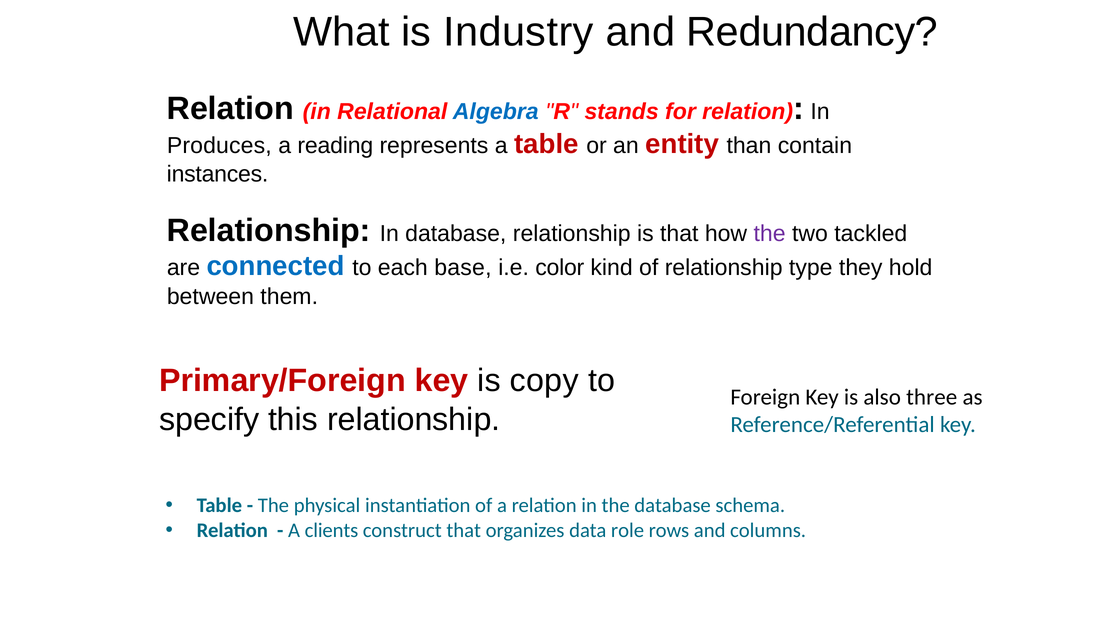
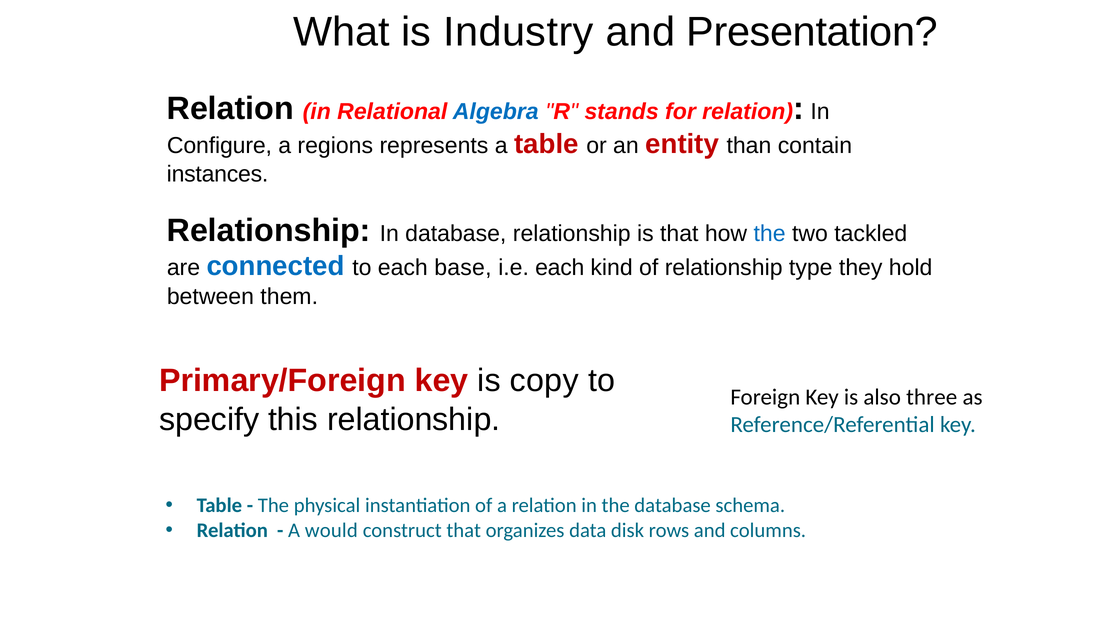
Redundancy: Redundancy -> Presentation (812, 32)
Produces: Produces -> Configure (219, 146)
reading: reading -> regions (335, 146)
the colour: purple -> blue (770, 234)
i.e color: color -> each (560, 268)
clients: clients -> would (331, 530)
role: role -> disk (628, 530)
